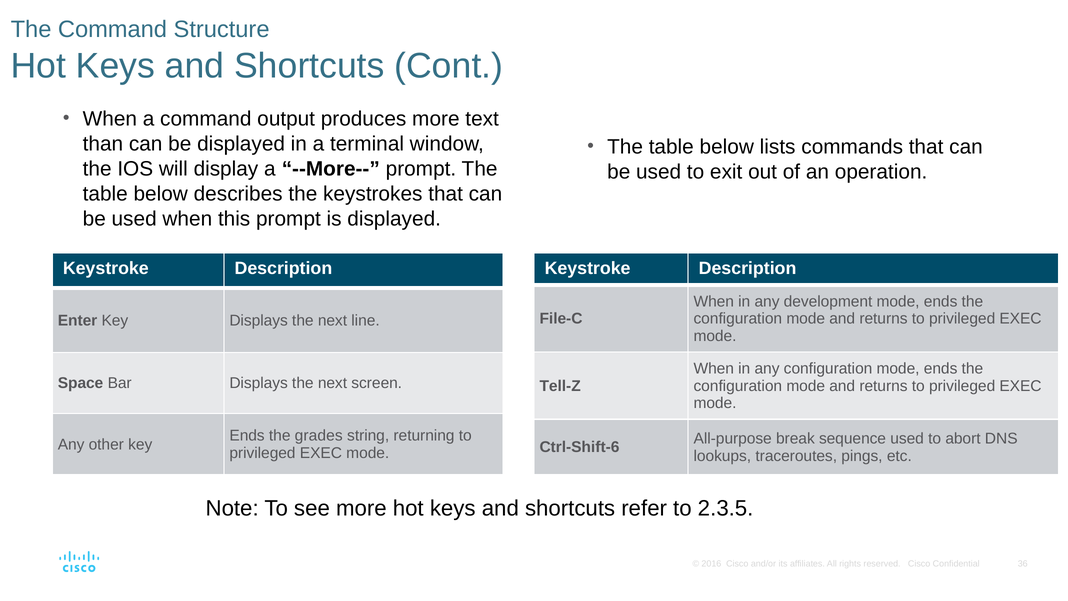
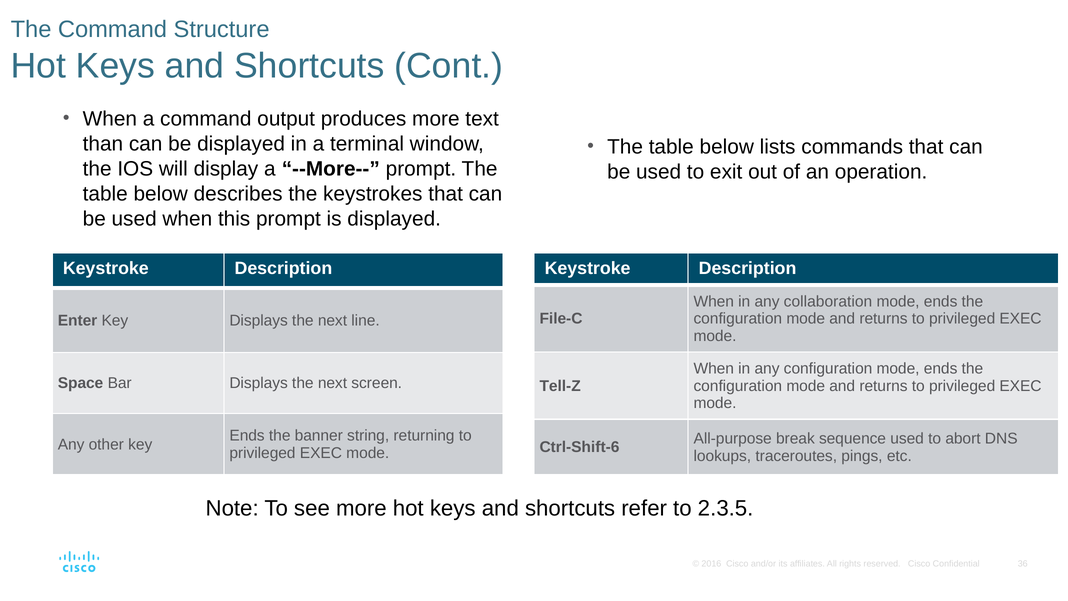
development: development -> collaboration (828, 301)
grades: grades -> banner (319, 436)
